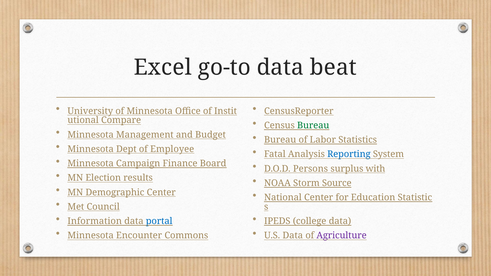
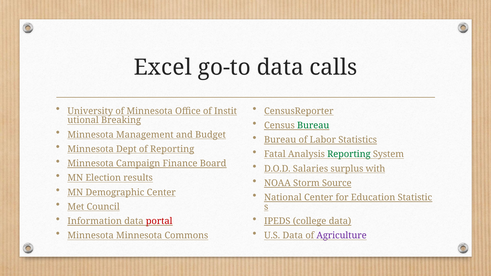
beat: beat -> calls (333, 67)
Compare: Compare -> Breaking (121, 120)
of Employee: Employee -> Reporting (172, 149)
Reporting colour: blue -> green (349, 154)
Persons: Persons -> Salaries (310, 169)
portal colour: blue -> red (159, 221)
Minnesota Encounter: Encounter -> Minnesota (139, 236)
